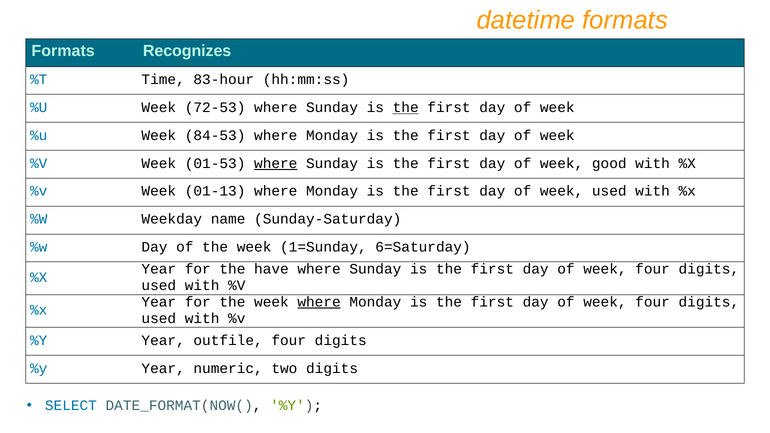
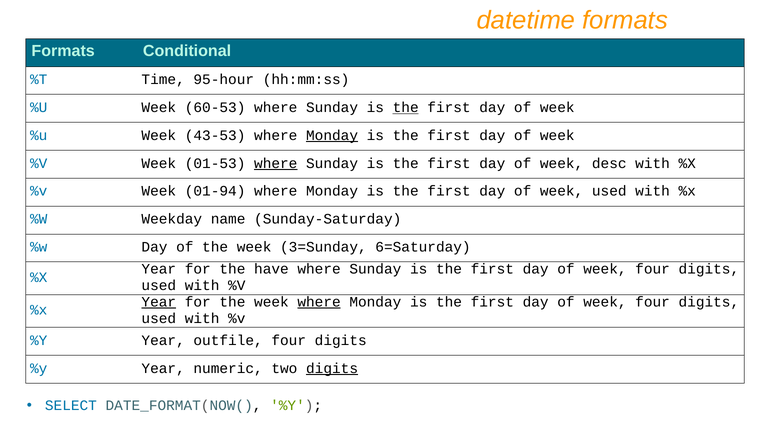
Recognizes: Recognizes -> Conditional (187, 51)
83-hour: 83-hour -> 95-hour (224, 80)
72-53: 72-53 -> 60-53 (215, 108)
84-53: 84-53 -> 43-53 (215, 135)
Monday underline: none -> present (332, 135)
good: good -> desc (609, 163)
01-13: 01-13 -> 01-94 (215, 191)
1=Sunday: 1=Sunday -> 3=Sunday (323, 247)
Year underline: none -> present (159, 302)
digits underline: none -> present (332, 368)
